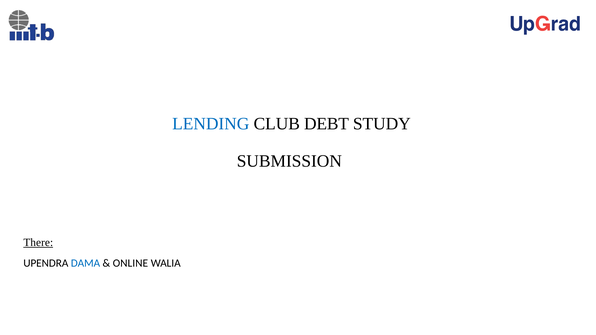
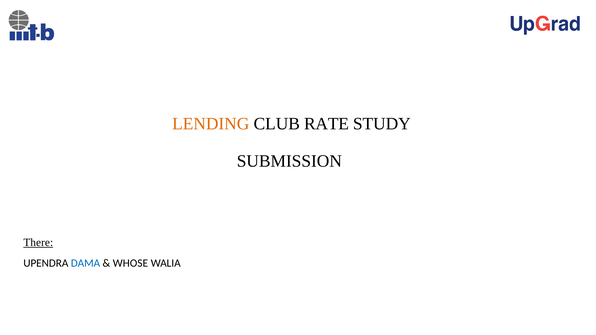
LENDING colour: blue -> orange (211, 124)
DEBT: DEBT -> RATE (326, 124)
ONLINE: ONLINE -> WHOSE (130, 263)
